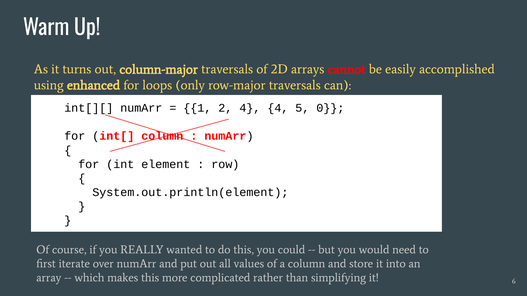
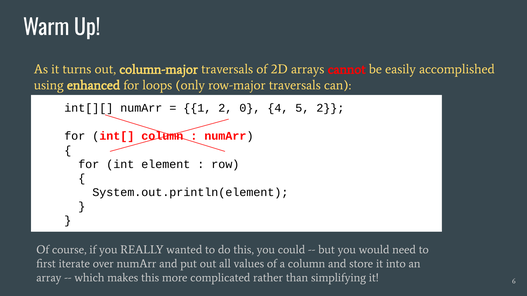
2 4: 4 -> 0 (250, 108)
5 0: 0 -> 2 (330, 108)
